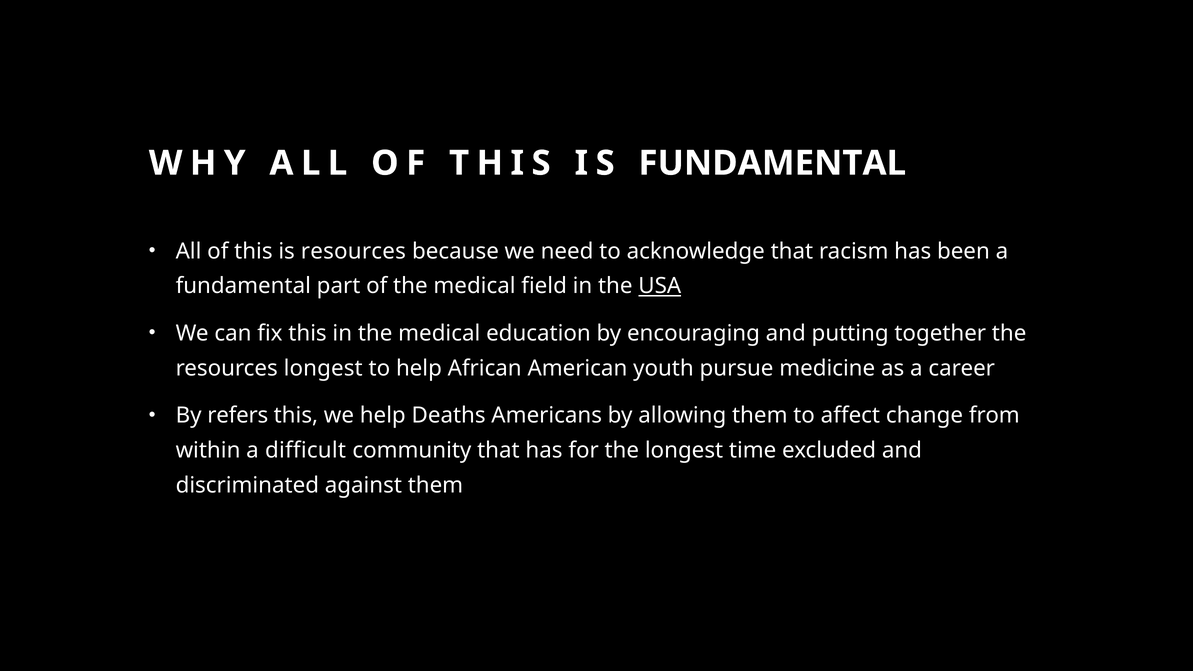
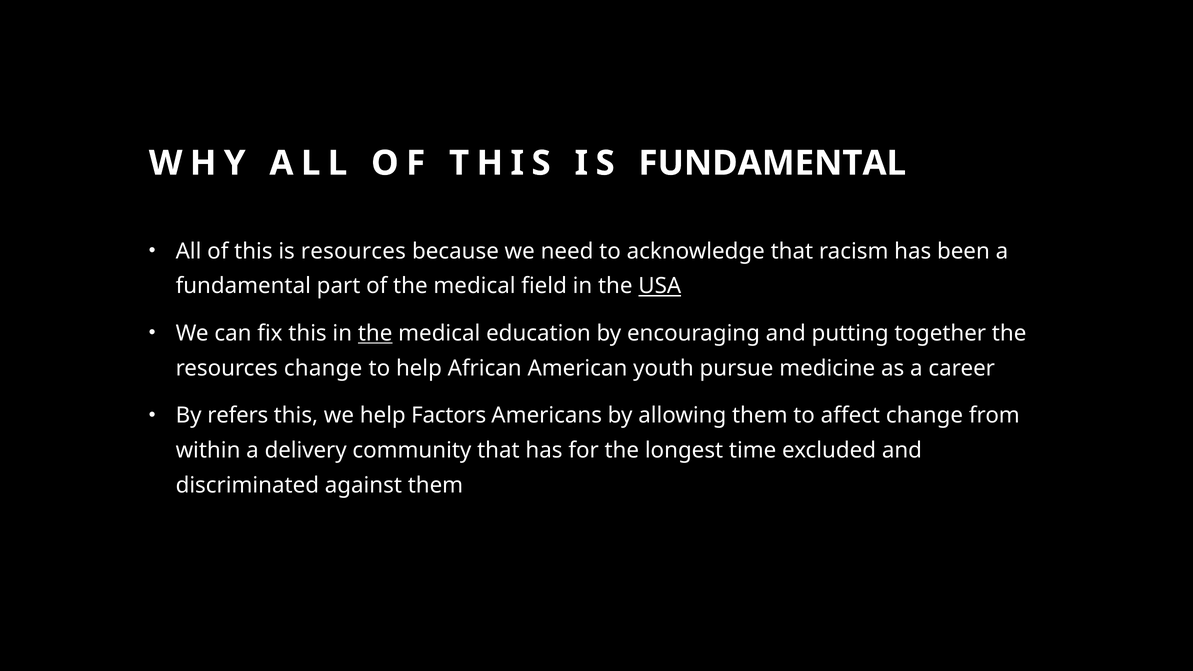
the underline: none -> present (375, 333)
resources longest: longest -> change (323, 368)
Deaths: Deaths -> Factors (449, 416)
difficult: difficult -> delivery (306, 450)
